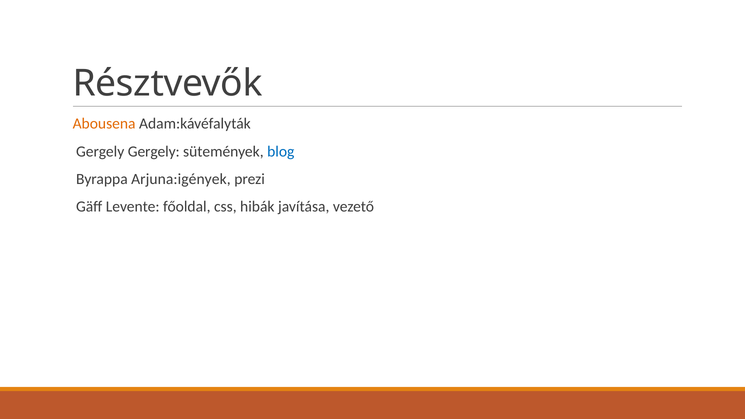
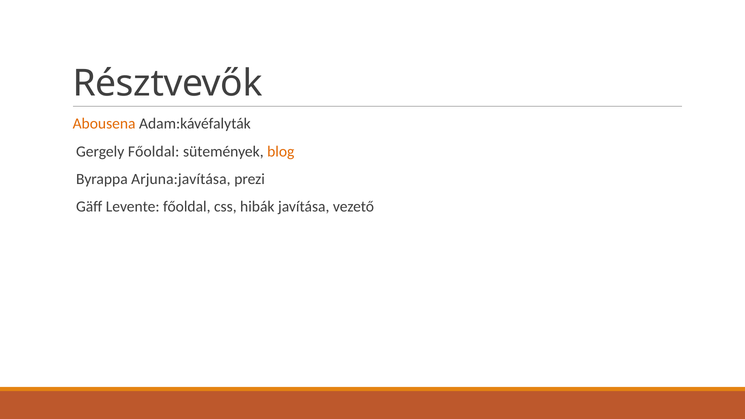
Gergely Gergely: Gergely -> Főoldal (154, 151)
blog colour: blue -> orange (281, 151)
Arjuna:igények: Arjuna:igények -> Arjuna:javítása (181, 179)
